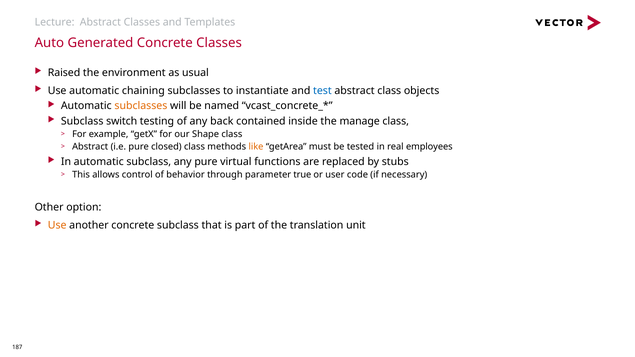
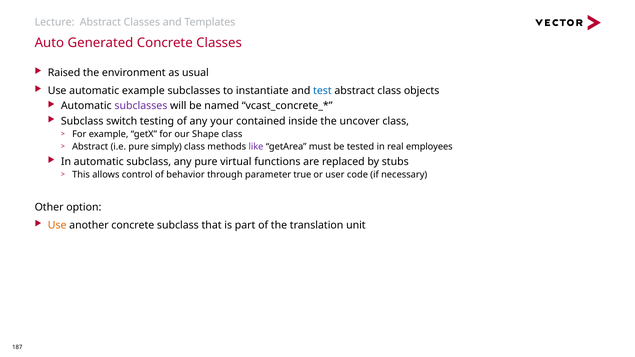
automatic chaining: chaining -> example (143, 91)
subclasses colour: orange -> purple (141, 106)
back: back -> your (222, 121)
manage: manage -> uncover (360, 121)
closed: closed -> simply (166, 147)
like colour: orange -> purple (256, 147)
